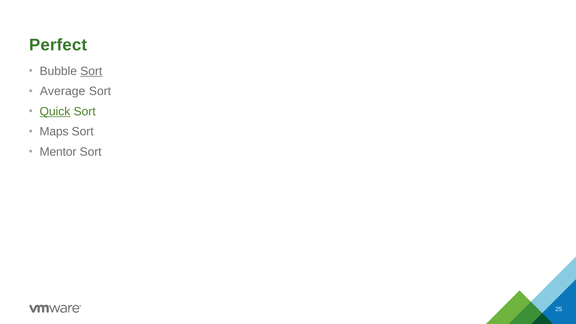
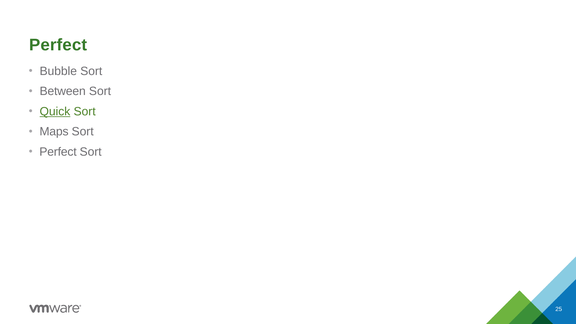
Sort underline: present -> none (91, 71)
Average: Average -> Between (63, 91)
Mentor: Mentor -> Perfect (58, 152)
